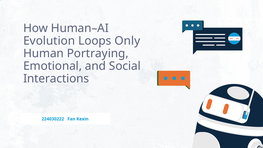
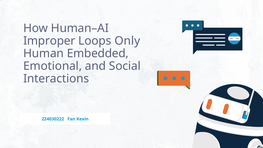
Evolution: Evolution -> Improper (49, 41)
Portraying: Portraying -> Embedded (98, 53)
